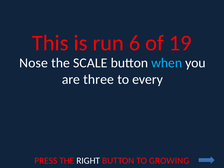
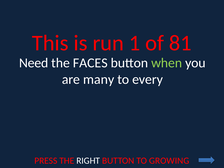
6: 6 -> 1 (135, 43)
19: 19 -> 81 (180, 43)
Nose: Nose -> Need (34, 63)
SCALE: SCALE -> FACES (90, 63)
when colour: light blue -> light green (167, 63)
three: three -> many (99, 79)
